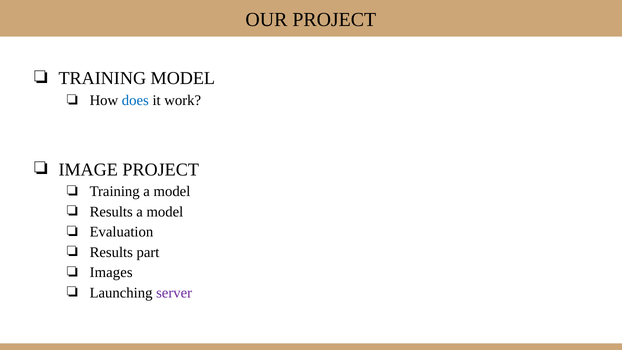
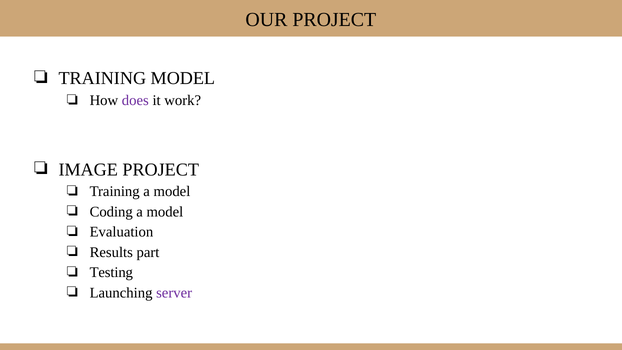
does colour: blue -> purple (135, 101)
Results: Results -> Coding (111, 212)
Images: Images -> Testing (111, 273)
